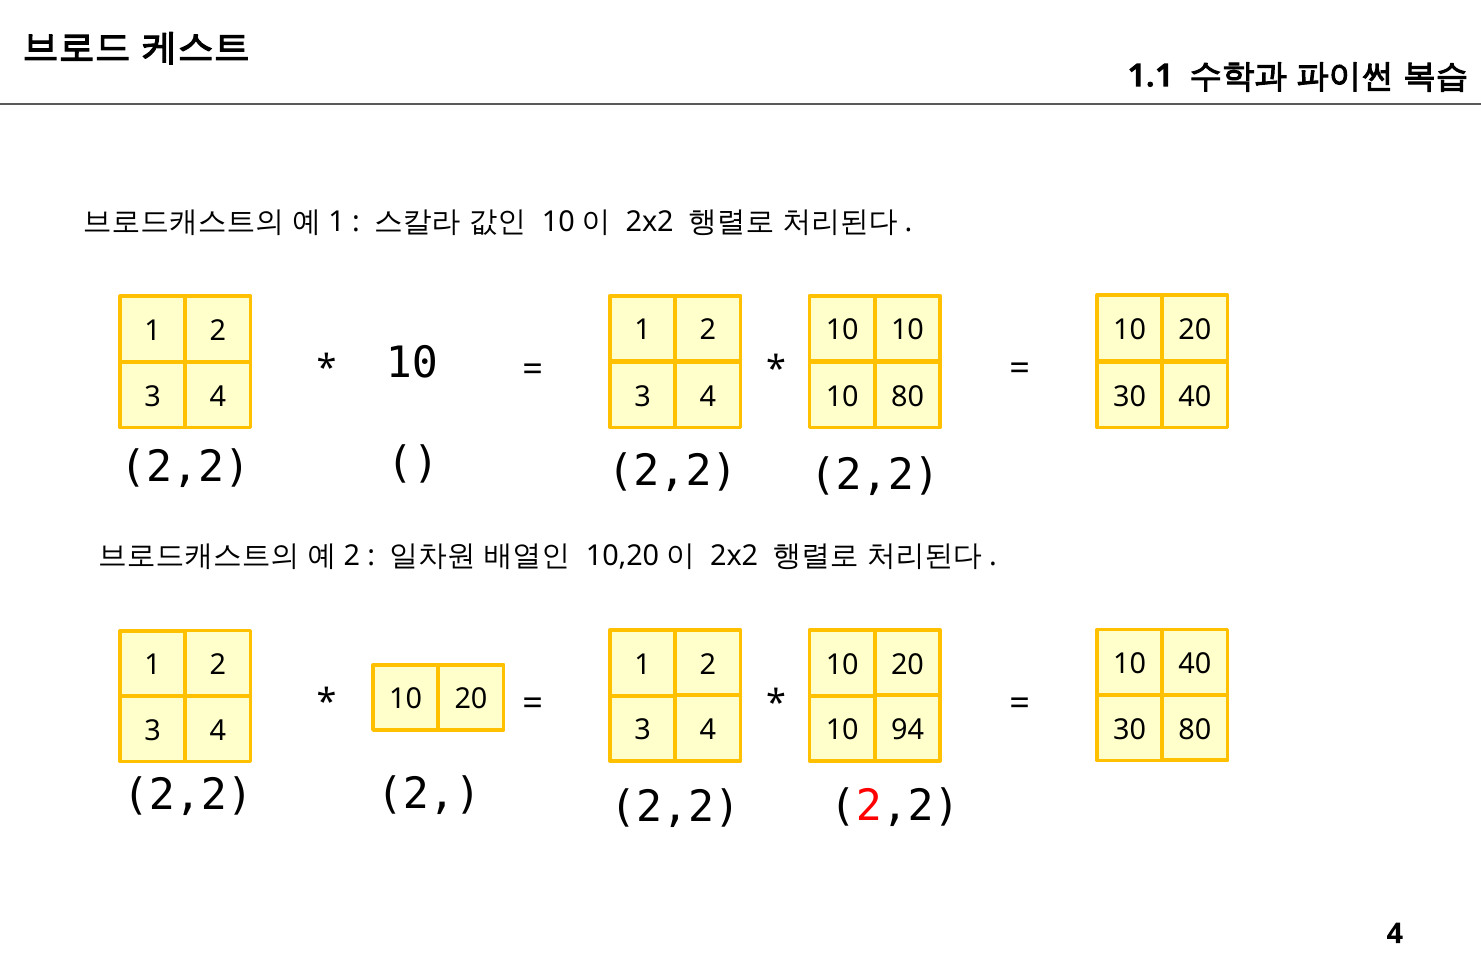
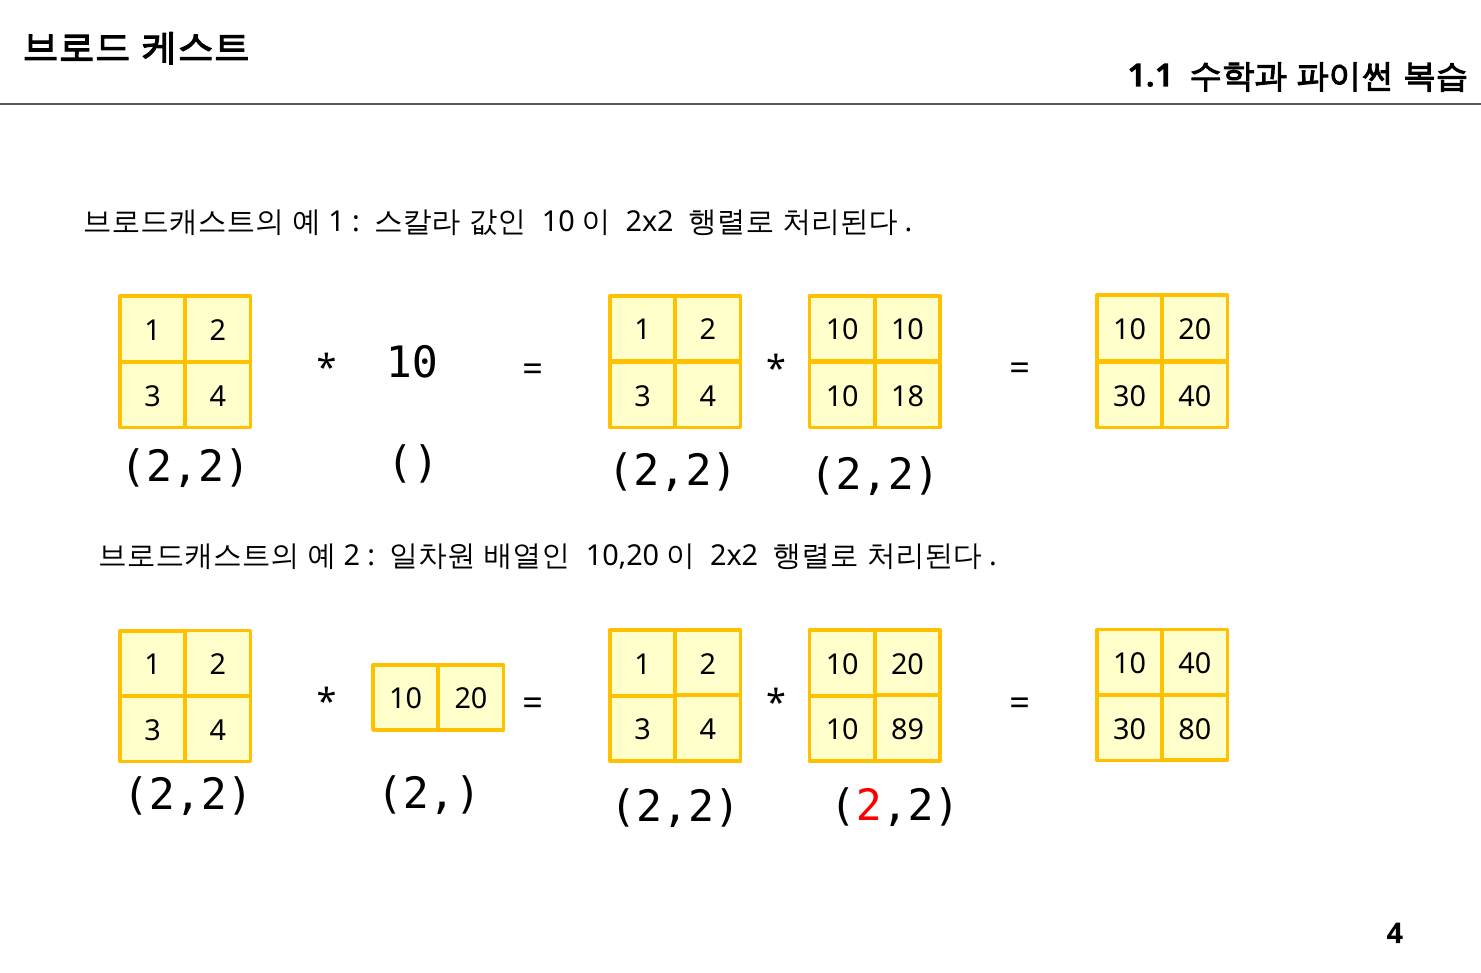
10 80: 80 -> 18 (908, 397)
94: 94 -> 89 (908, 730)
